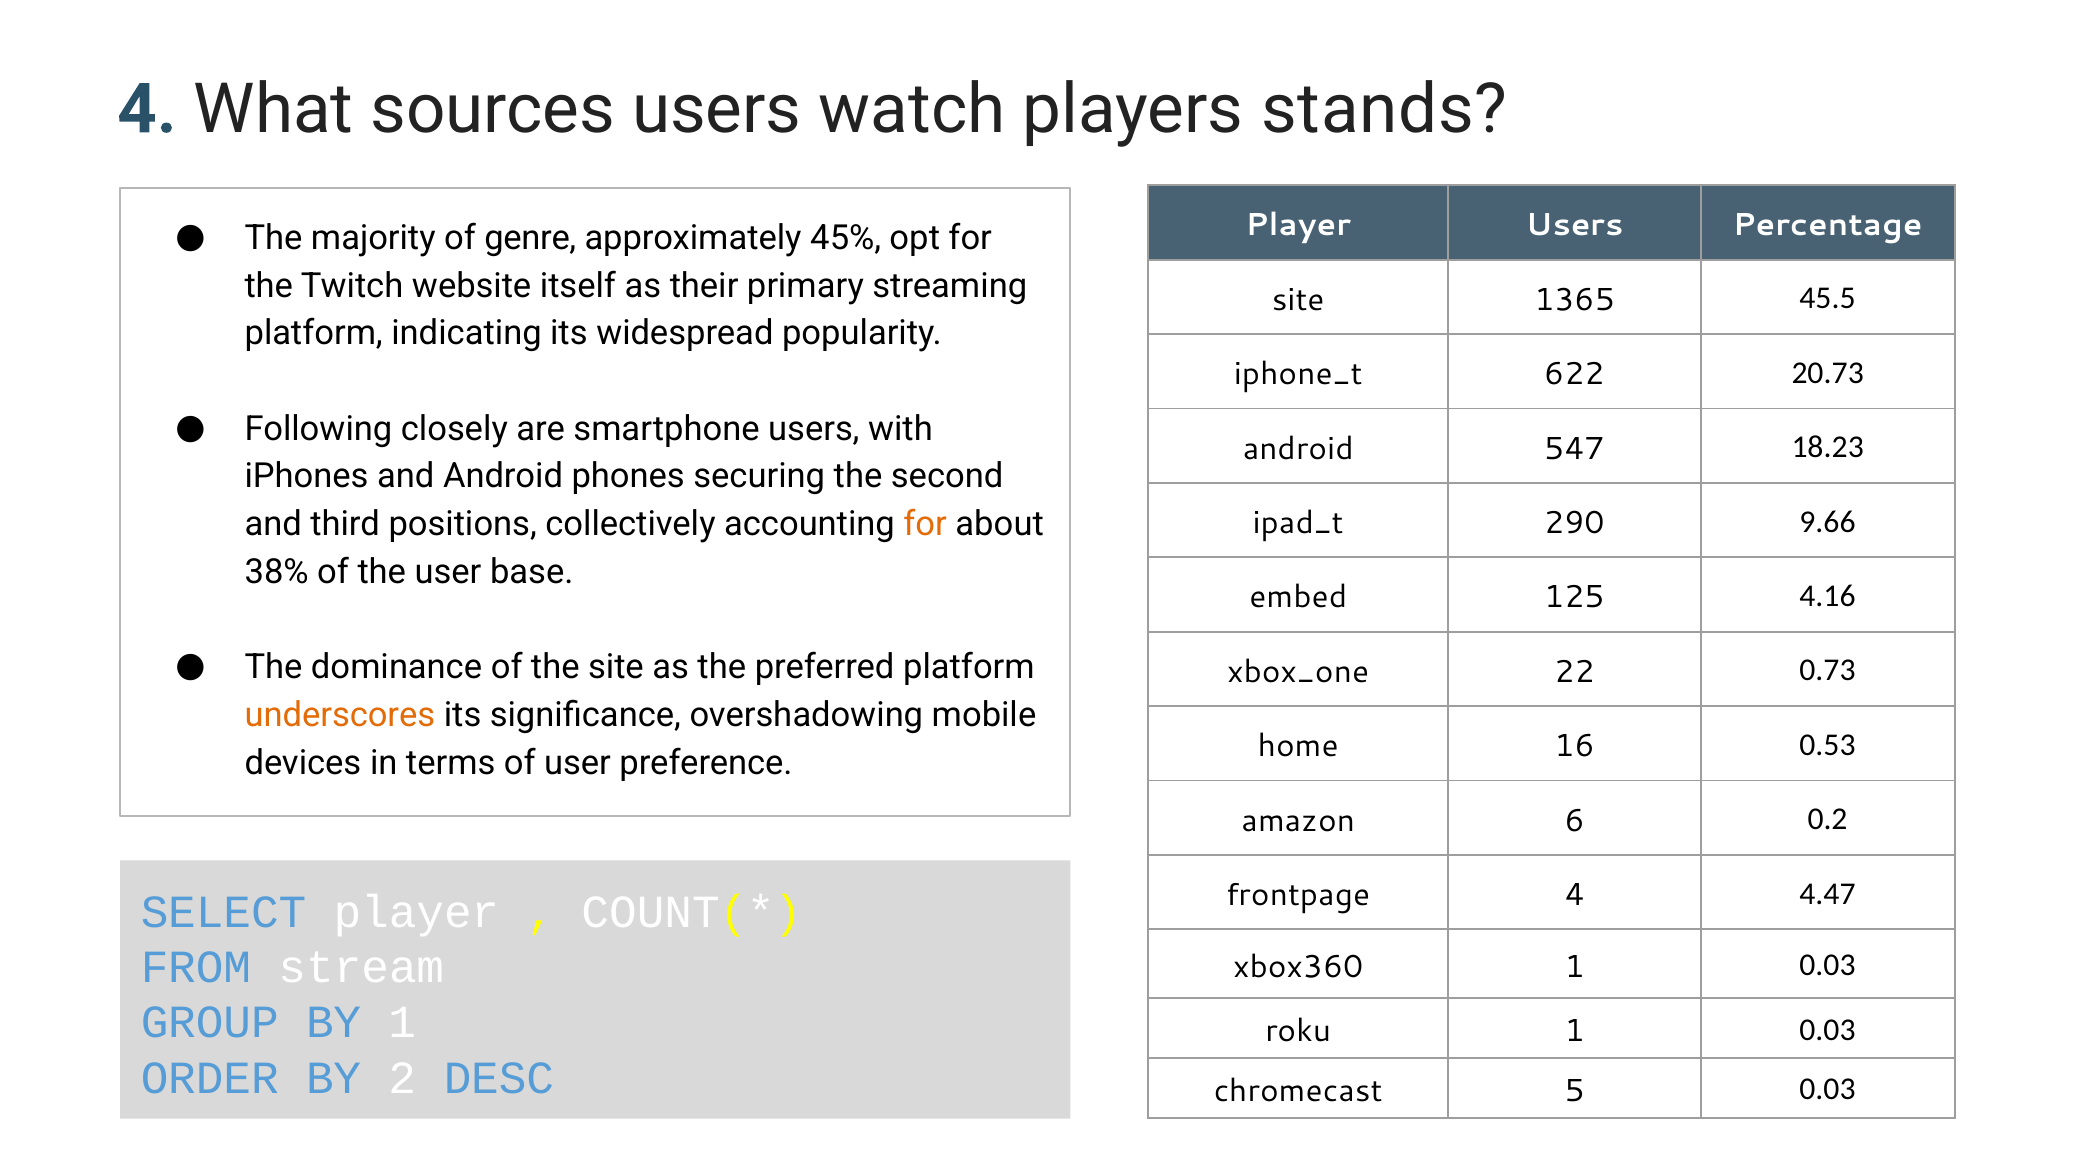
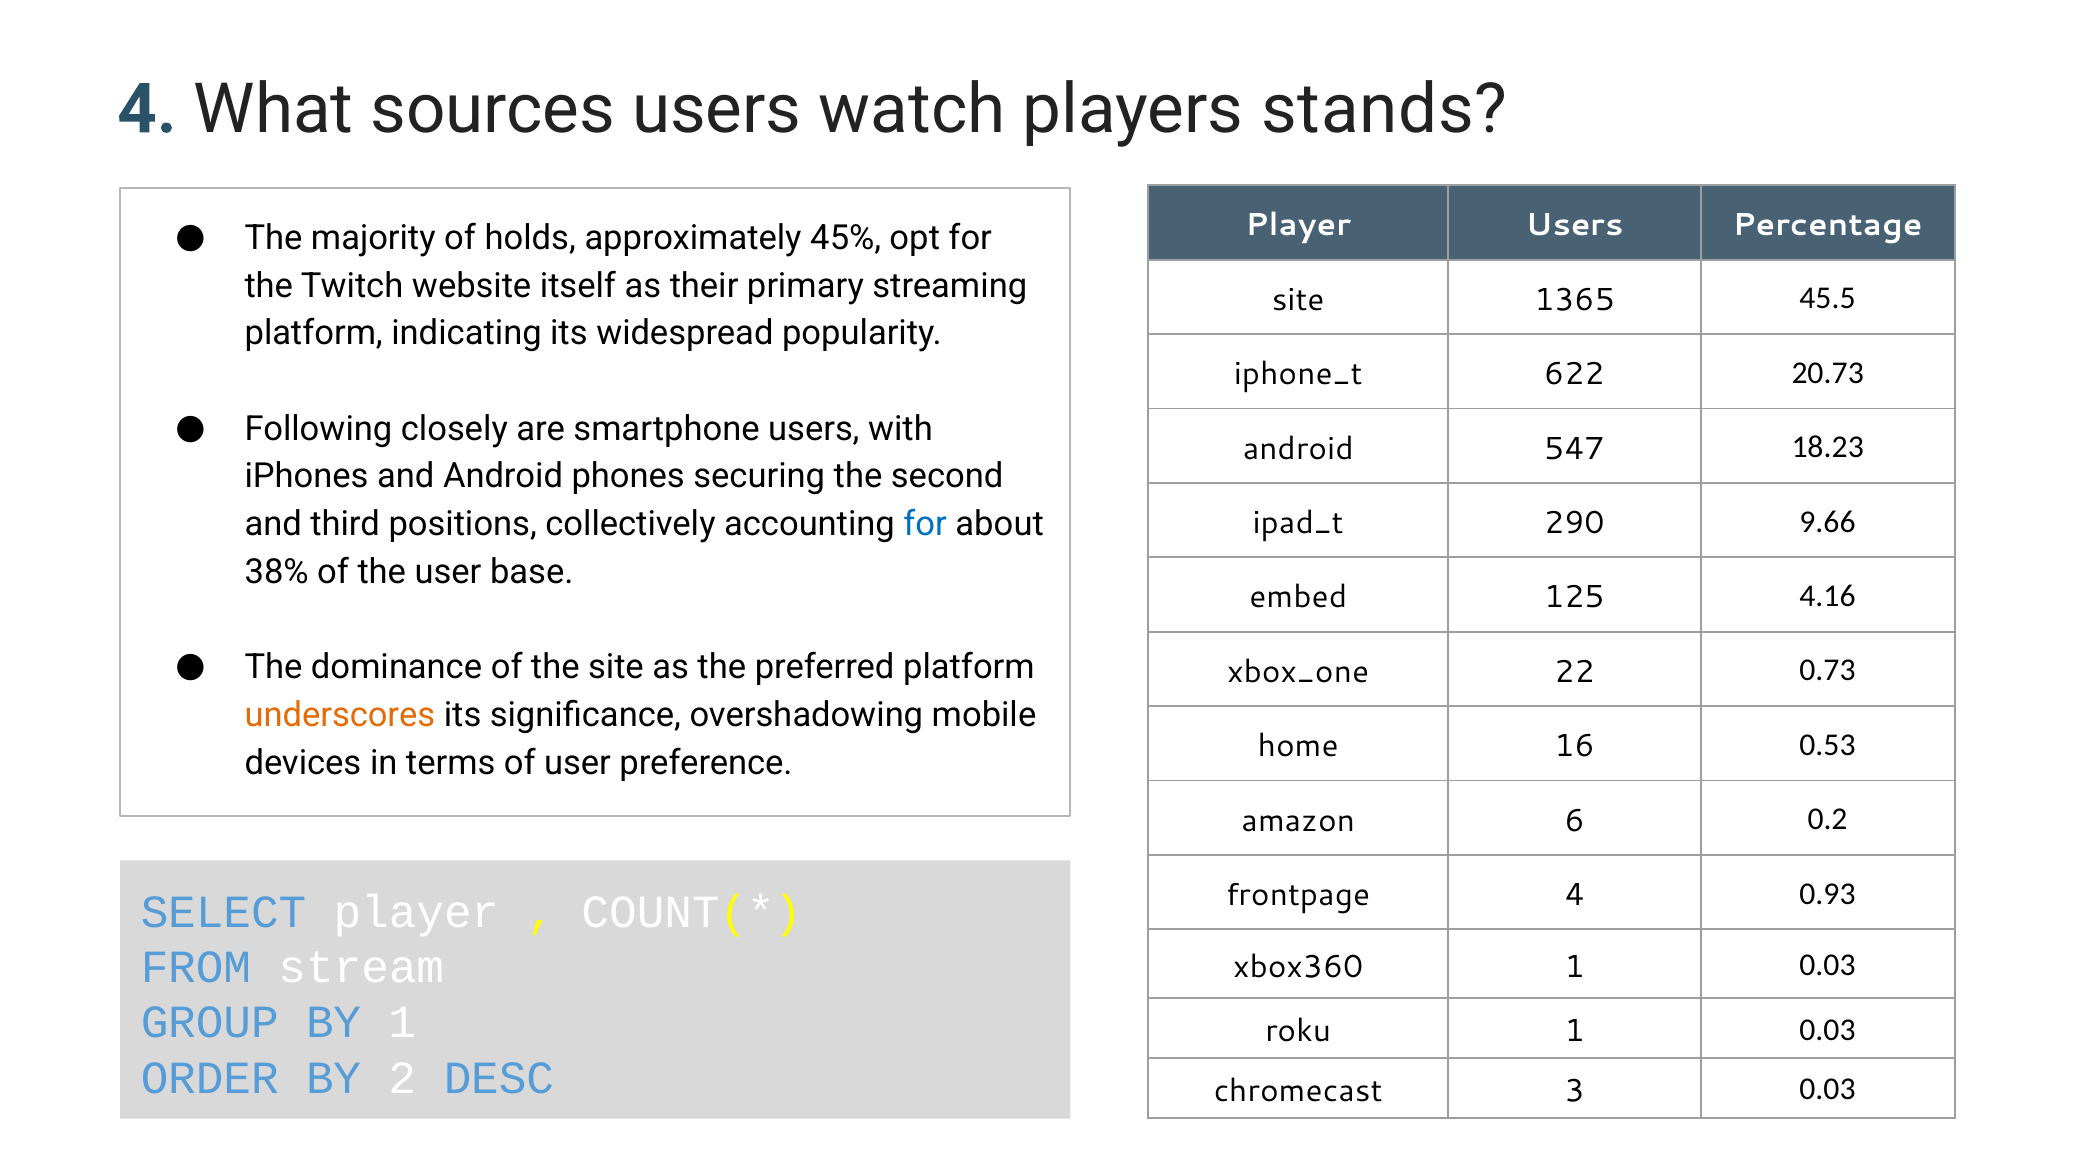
genre: genre -> holds (530, 238)
for colour: orange -> blue (925, 524)
4.47: 4.47 -> 0.93 (1828, 894)
5: 5 -> 3 (1575, 1091)
